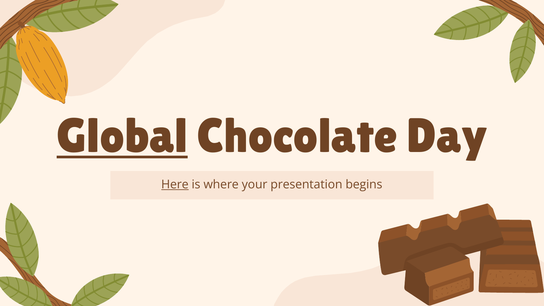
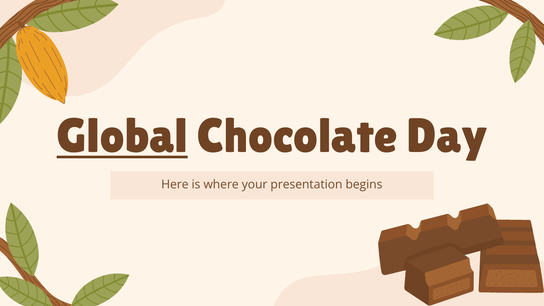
Here underline: present -> none (175, 185)
